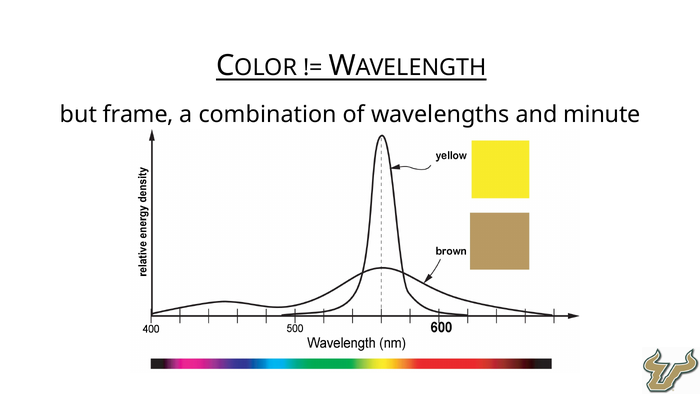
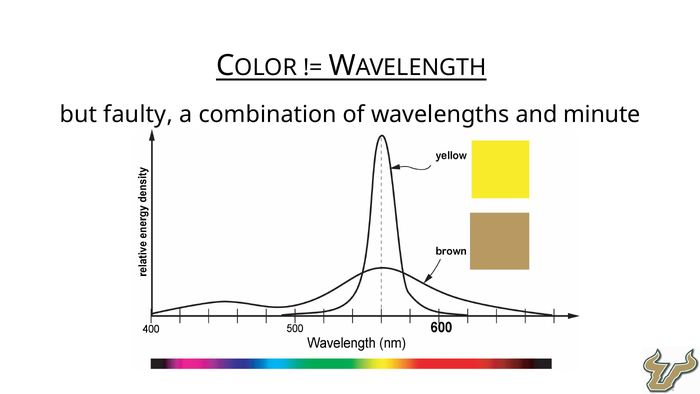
frame: frame -> faulty (138, 114)
